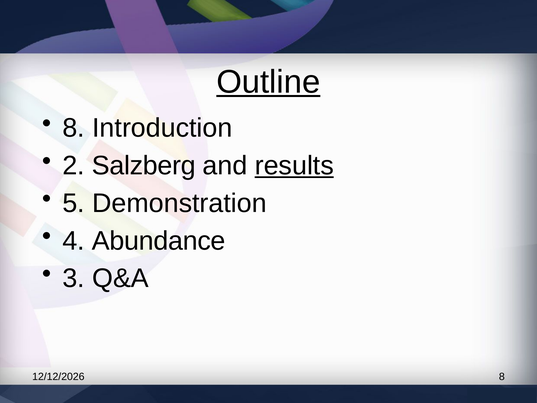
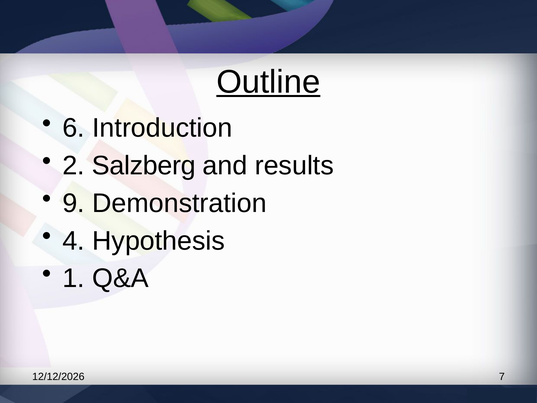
8: 8 -> 6 (74, 128)
results underline: present -> none (294, 165)
5: 5 -> 9 (74, 203)
Abundance: Abundance -> Hypothesis (159, 241)
3: 3 -> 1 (74, 278)
8: 8 -> 7 (502, 376)
